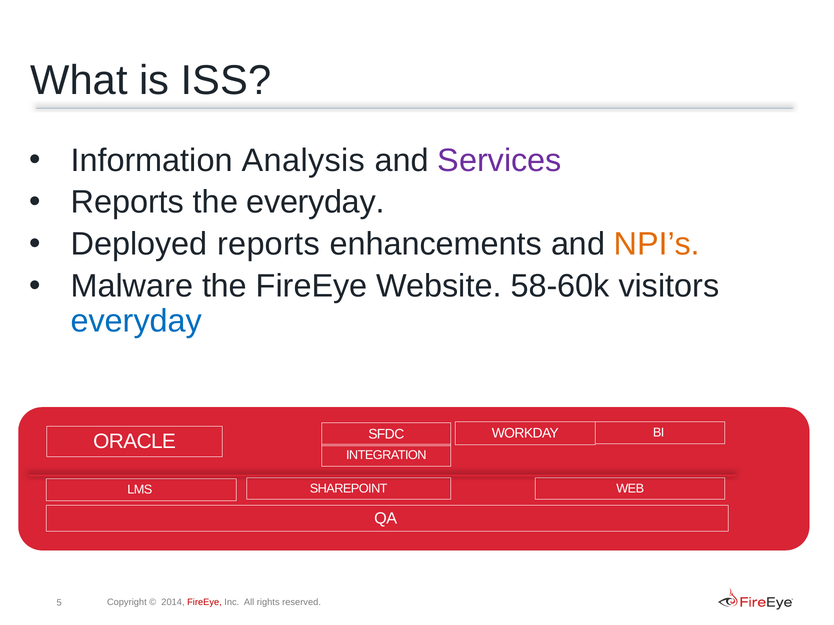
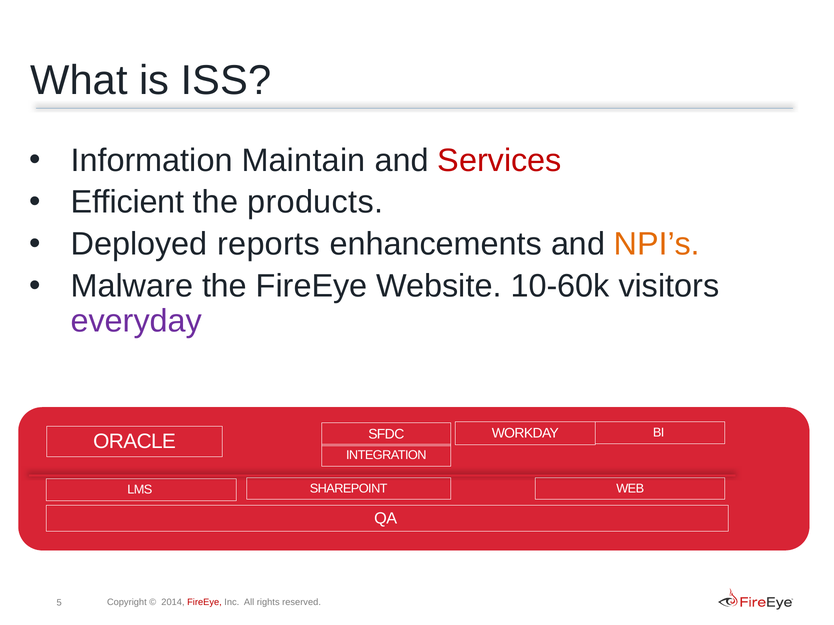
Analysis: Analysis -> Maintain (303, 160)
Services colour: purple -> red (500, 160)
Reports: Reports -> Efficient (128, 202)
the everyday: everyday -> products (315, 202)
58-60k: 58-60k -> 10-60k (560, 286)
everyday colour: blue -> purple (136, 321)
